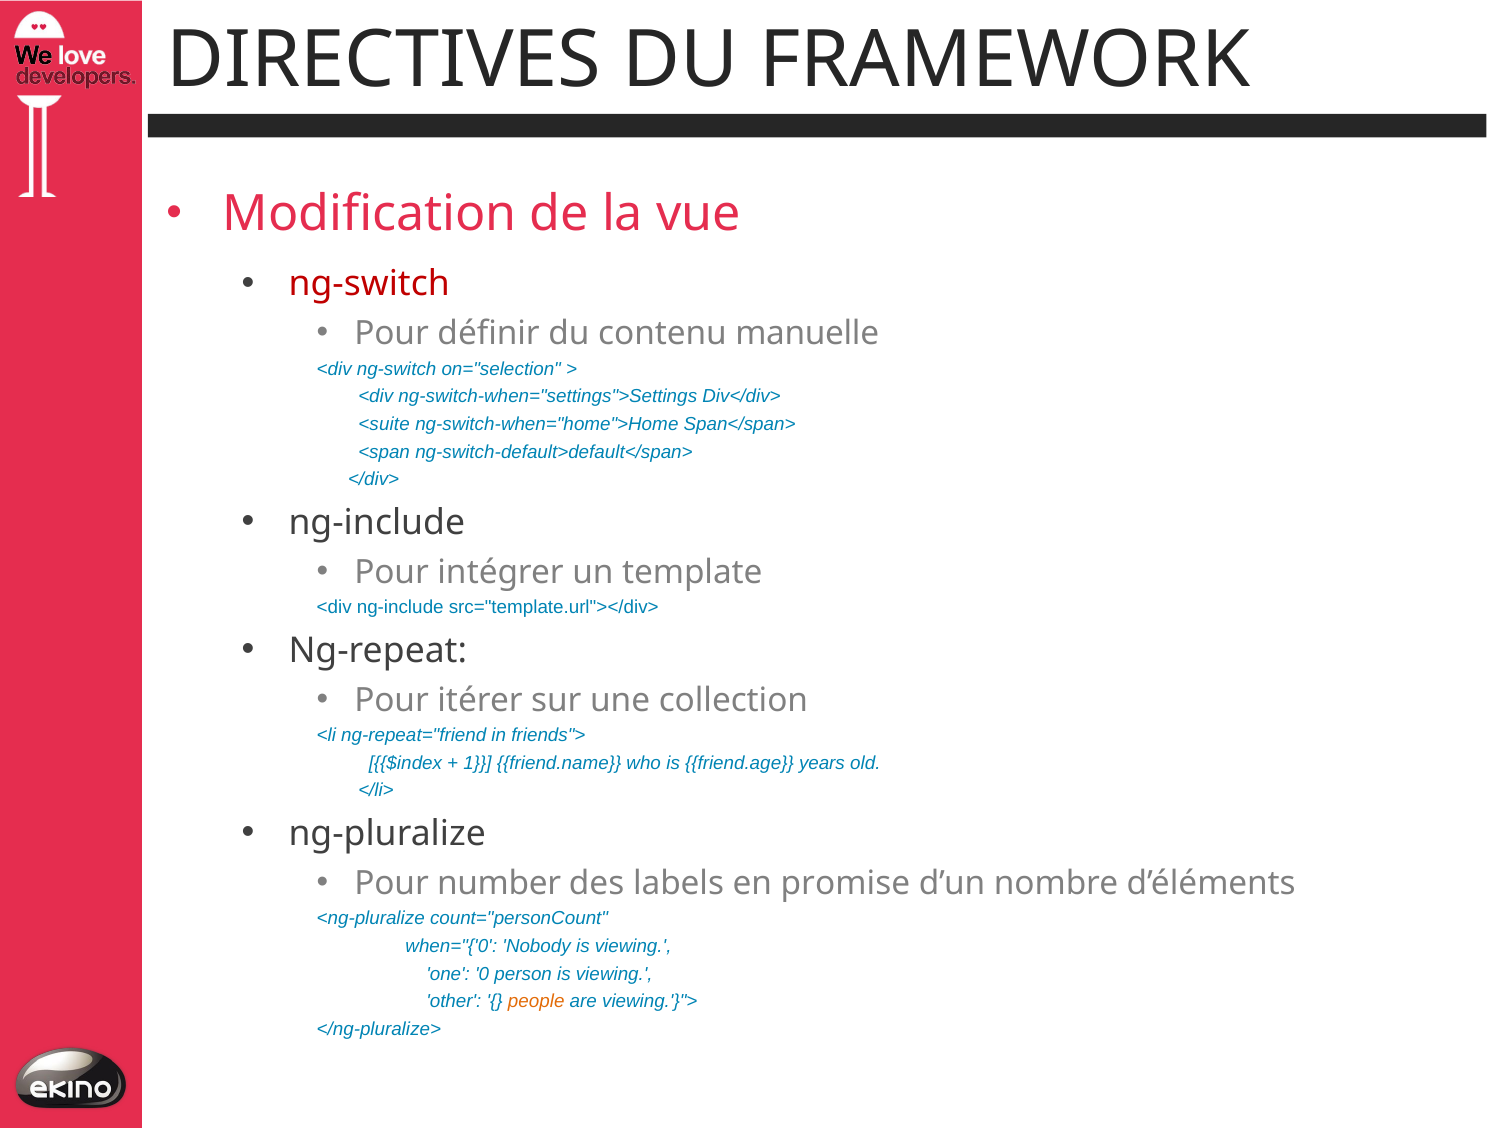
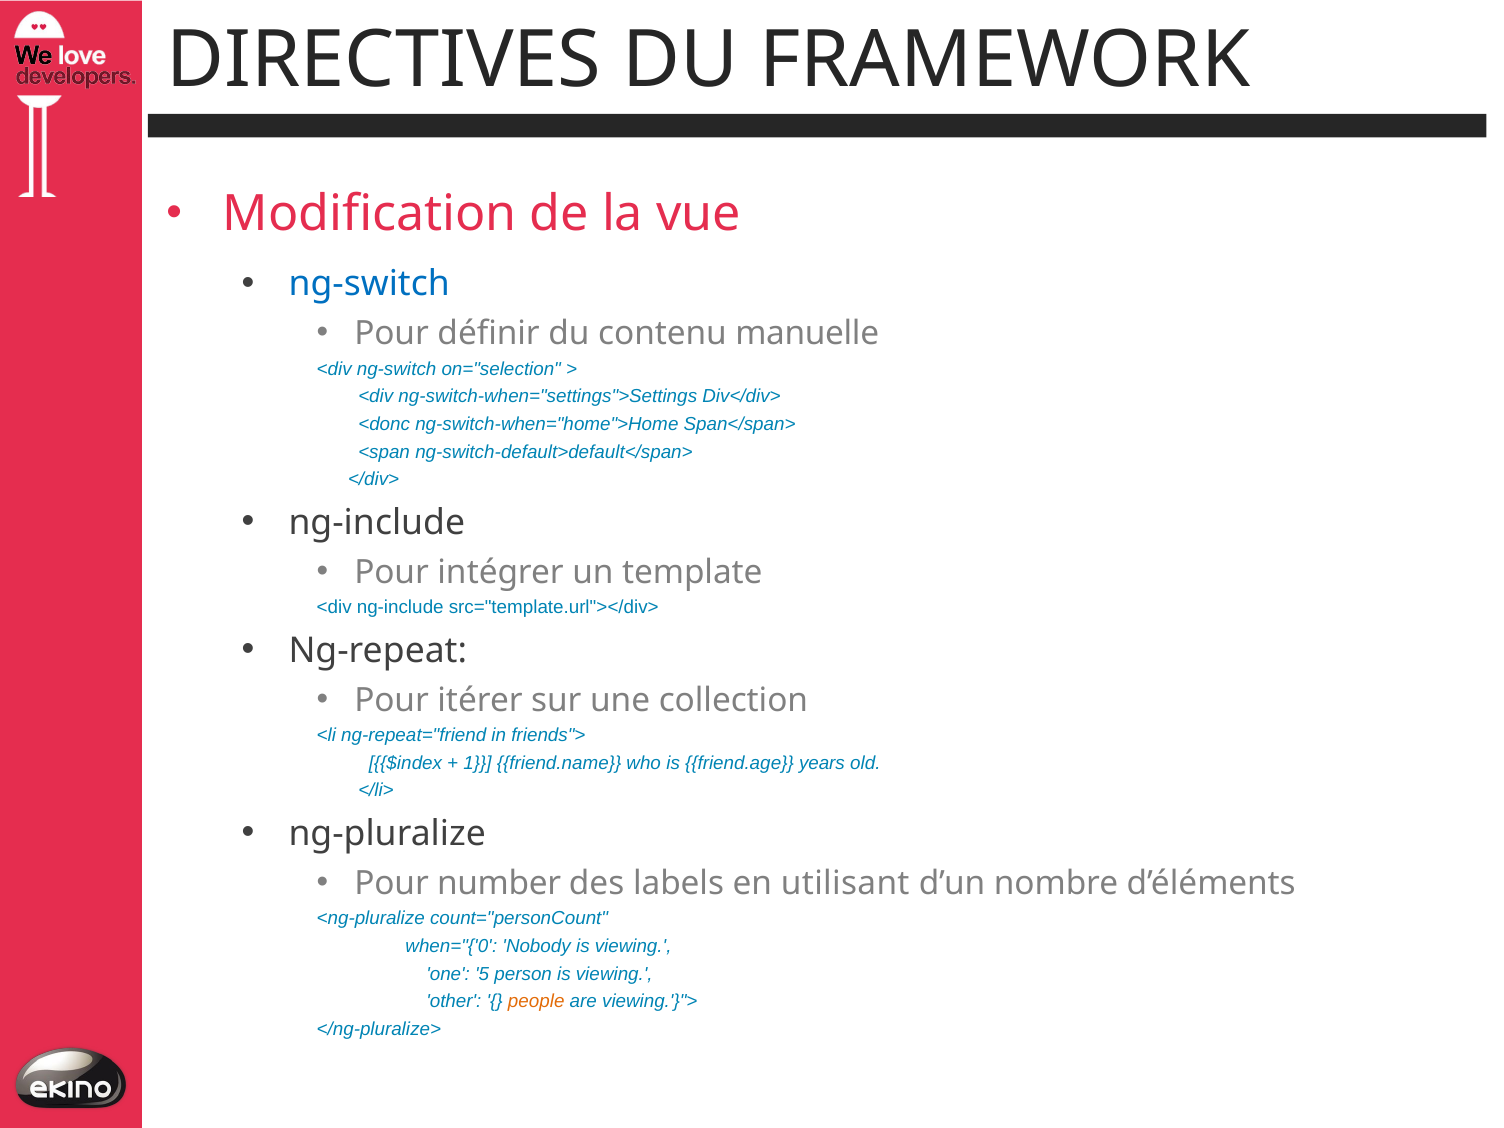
ng-switch colour: red -> blue (369, 284)
<suite: <suite -> <donc (384, 424)
promise: promise -> utilisant (845, 883)
0: 0 -> 5 (482, 974)
